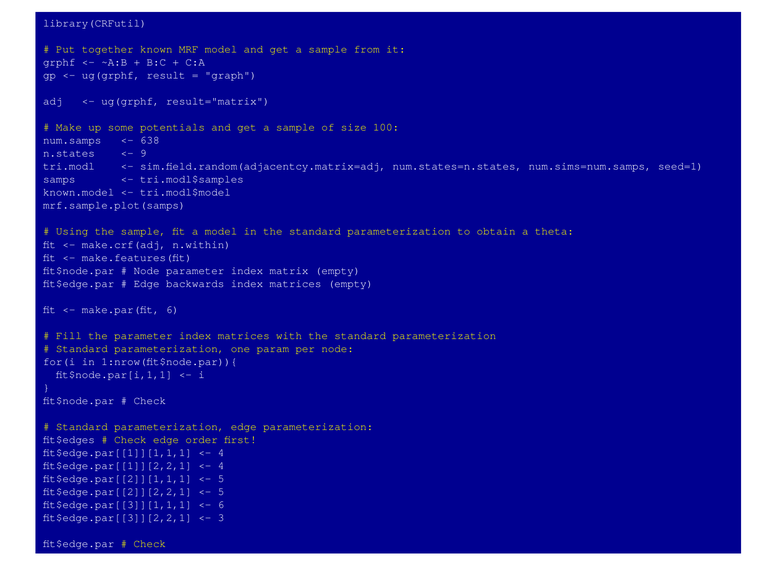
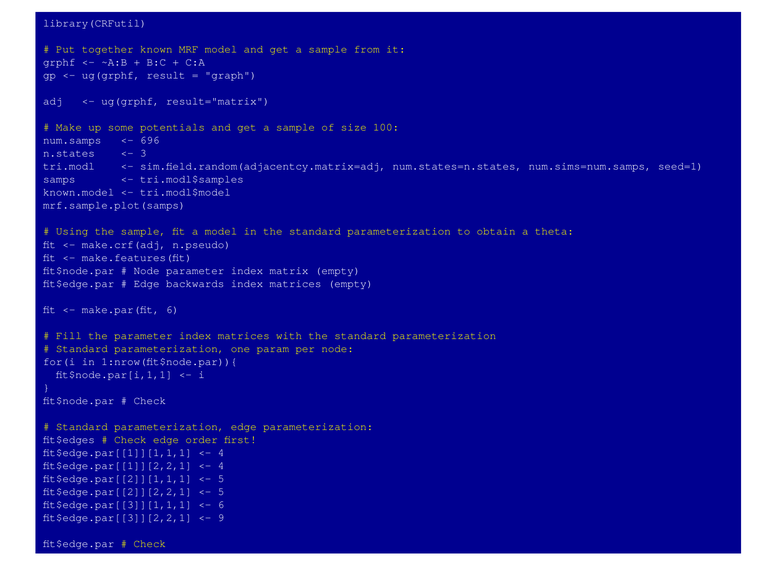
638: 638 -> 696 (150, 140)
9: 9 -> 3 (143, 153)
n.within: n.within -> n.pseudo (202, 244)
3: 3 -> 9 (221, 518)
